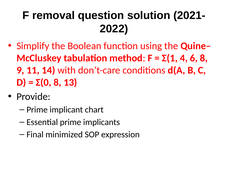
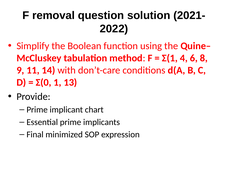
Σ(0 8: 8 -> 1 (58, 82)
